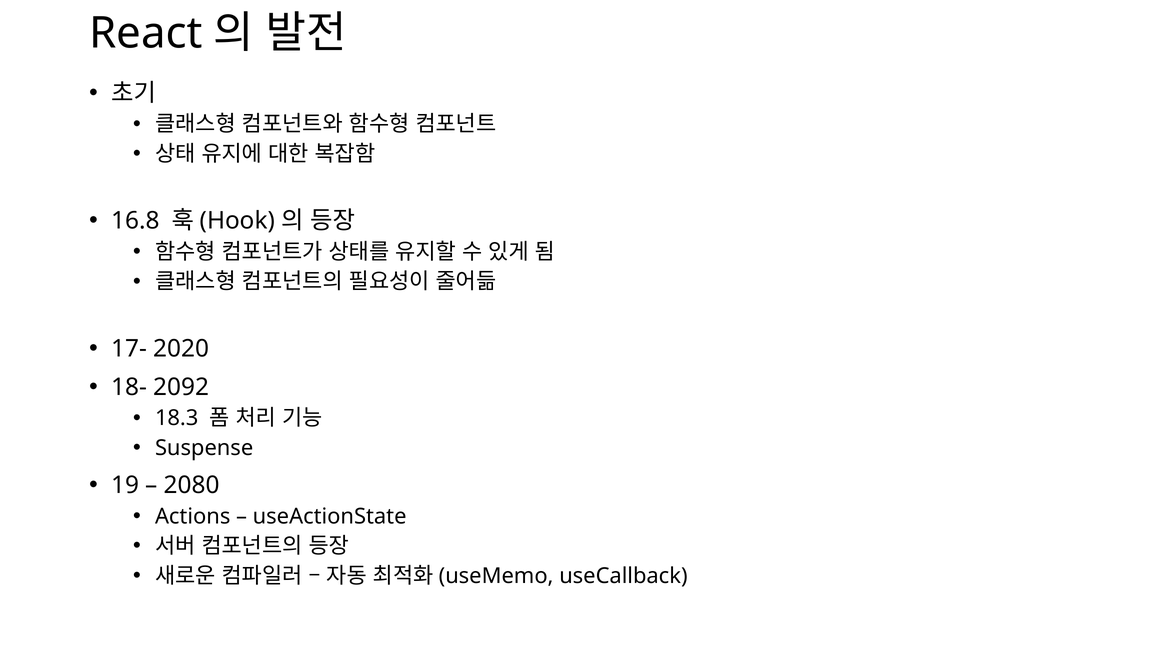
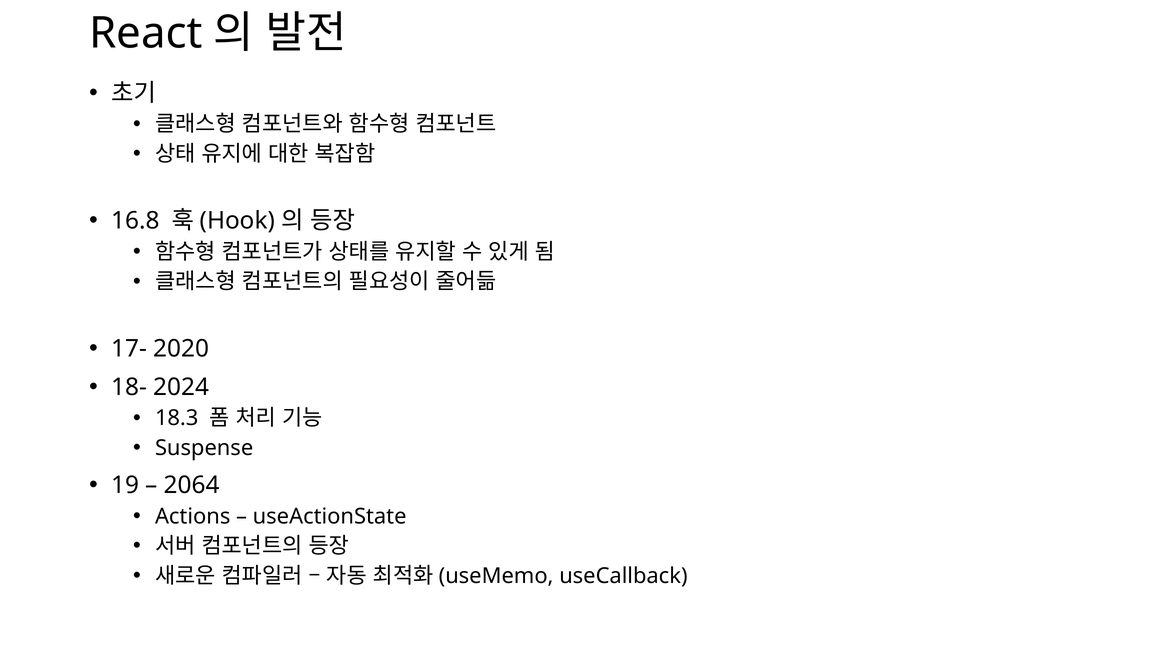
2092: 2092 -> 2024 (181, 387)
2080: 2080 -> 2064 (192, 485)
